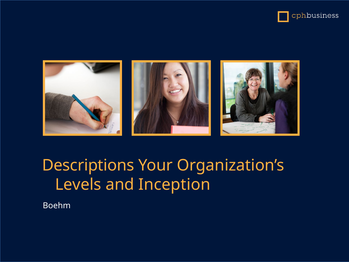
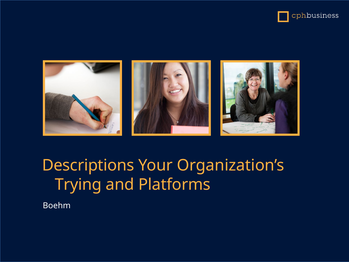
Levels: Levels -> Trying (78, 184)
Inception: Inception -> Platforms (174, 184)
